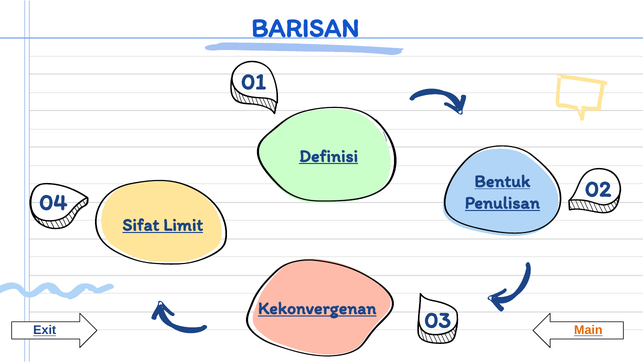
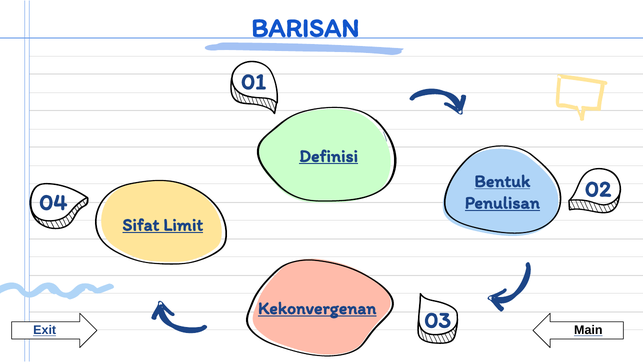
Main colour: orange -> black (588, 330)
